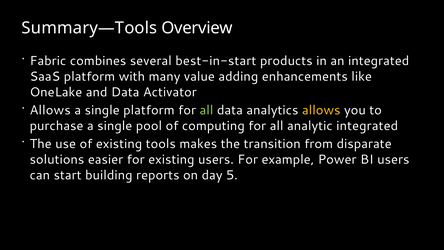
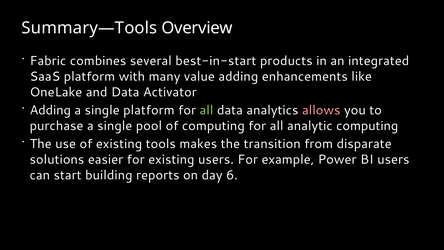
Allows: Allows -> Adding (50, 110)
allows colour: yellow -> pink (321, 110)
analytic integrated: integrated -> computing (367, 126)
5: 5 -> 6 (232, 175)
